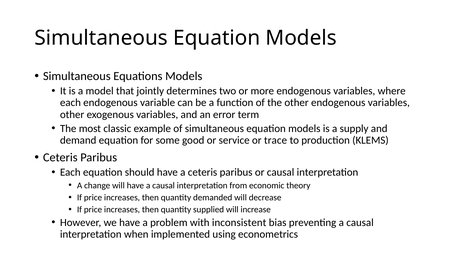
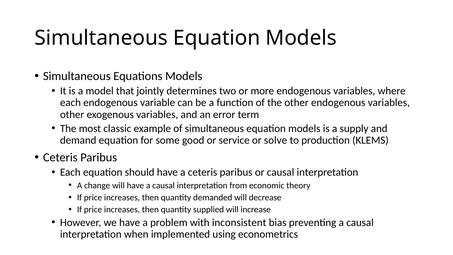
trace: trace -> solve (276, 140)
